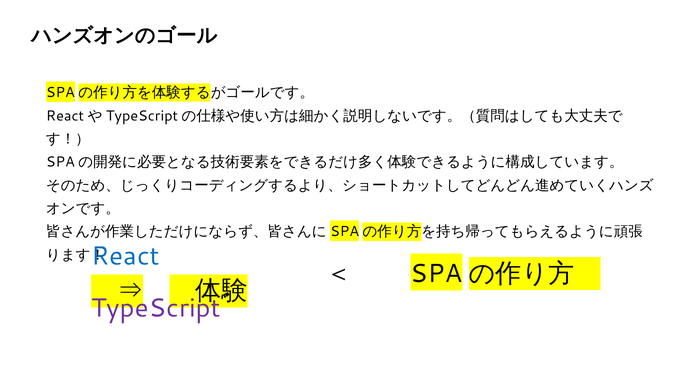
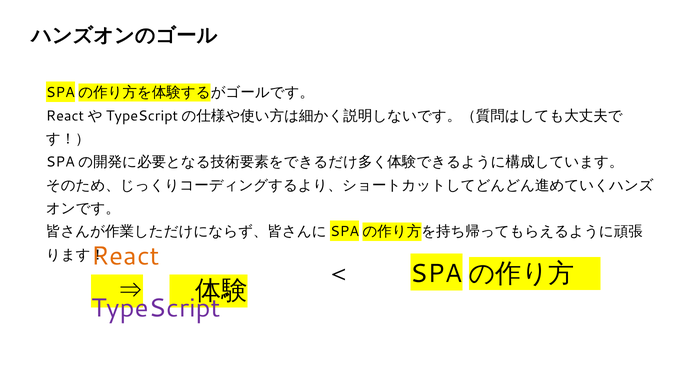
React colour: blue -> orange (125, 256)
